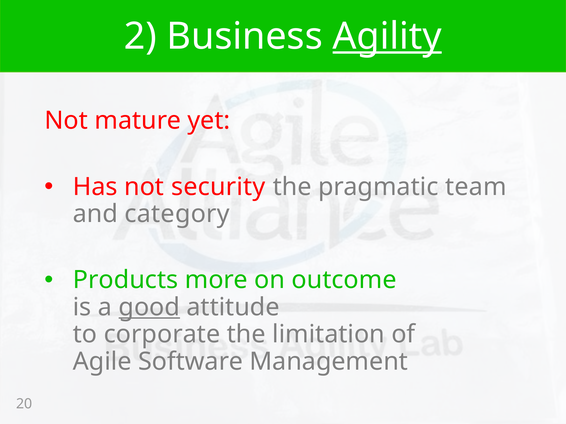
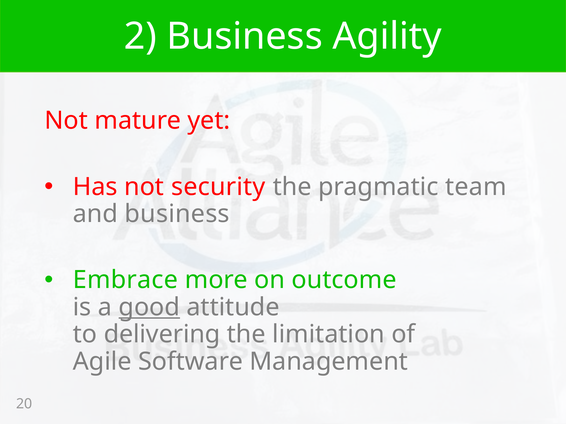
Agility underline: present -> none (387, 36)
and category: category -> business (177, 214)
Products: Products -> Embrace (125, 280)
corporate: corporate -> delivering (162, 335)
